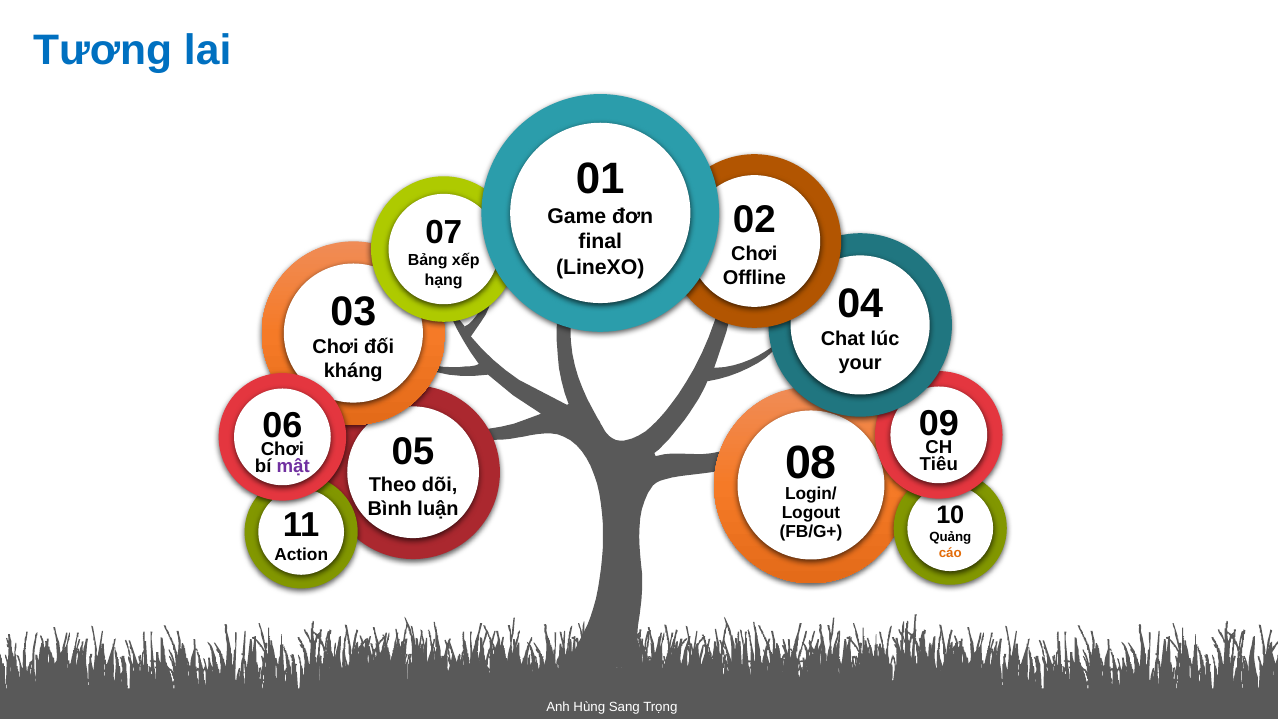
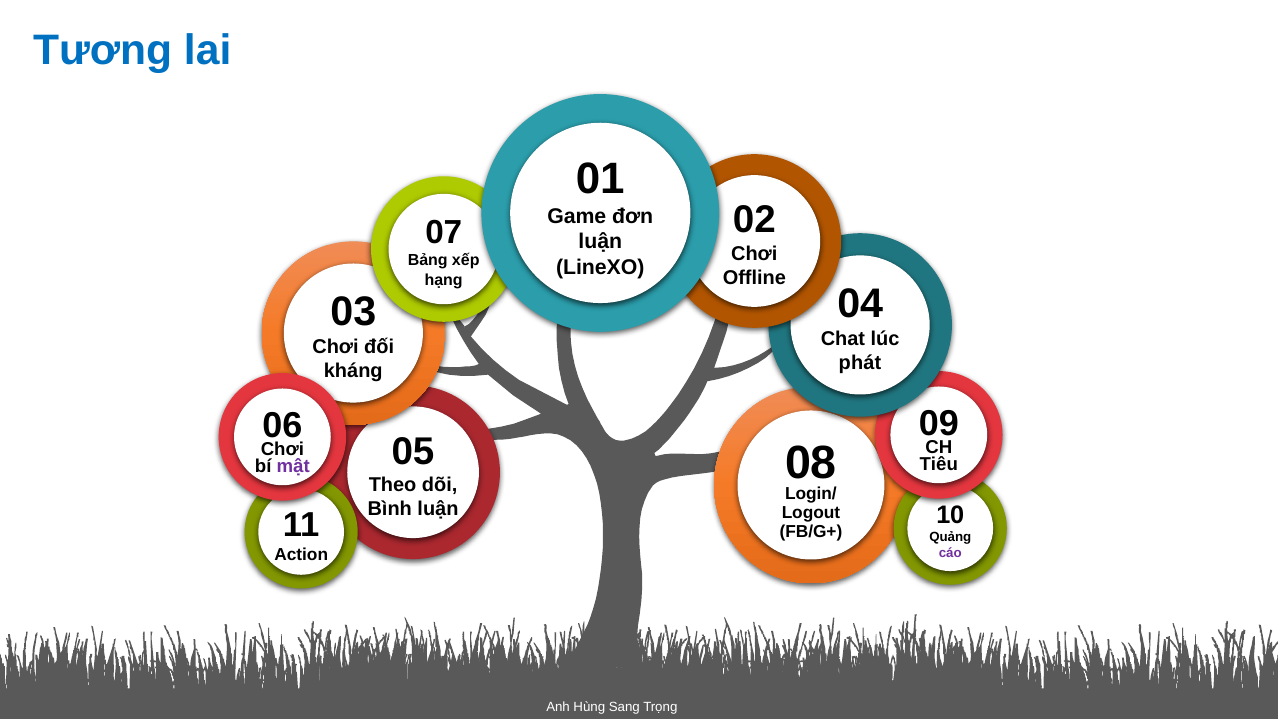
final: final -> luận (600, 242)
your: your -> phát (860, 363)
cáo colour: orange -> purple (950, 553)
